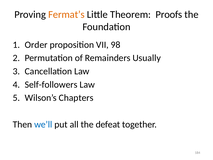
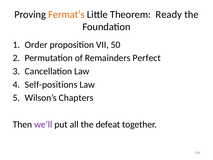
Proofs: Proofs -> Ready (169, 14)
98: 98 -> 50 (116, 45)
Usually: Usually -> Perfect (147, 58)
Self-followers: Self-followers -> Self-positions (51, 84)
we’ll colour: blue -> purple (43, 124)
